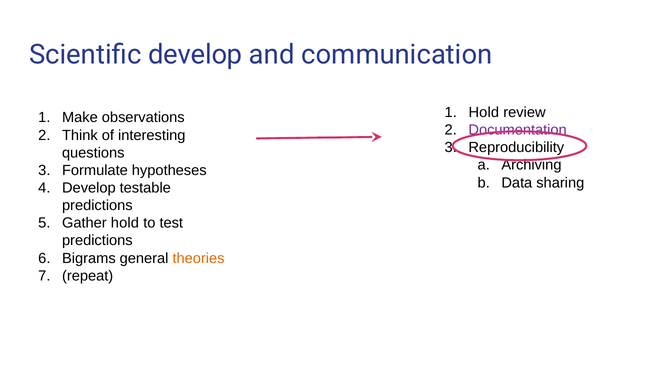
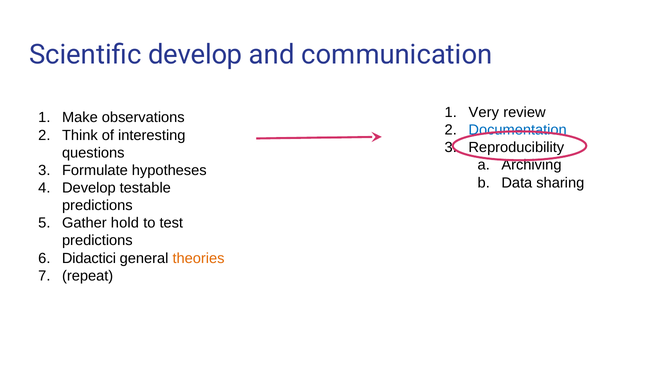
Hold: Hold -> Very (484, 112)
Documentation colour: purple -> blue (518, 130)
Bigrams: Bigrams -> Didactici (89, 258)
